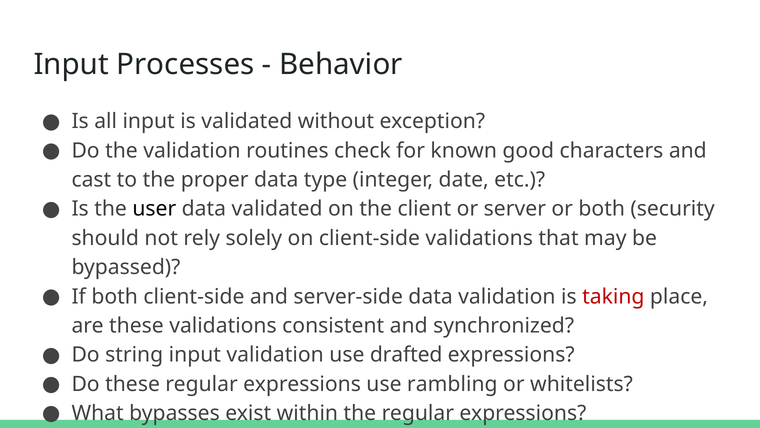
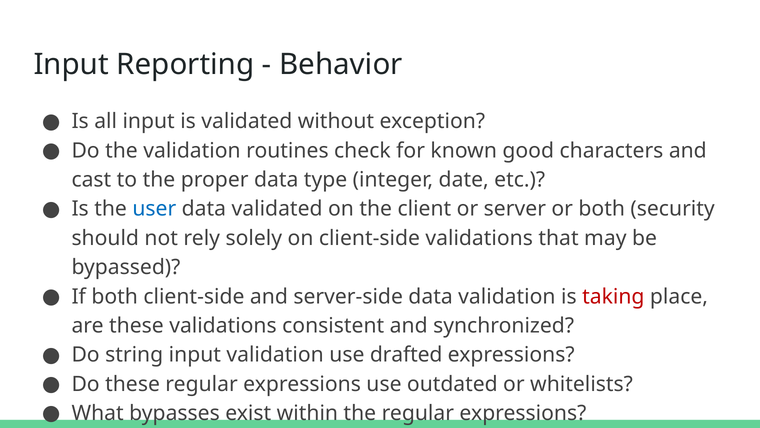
Processes: Processes -> Reporting (185, 64)
user colour: black -> blue (154, 209)
rambling: rambling -> outdated (452, 384)
